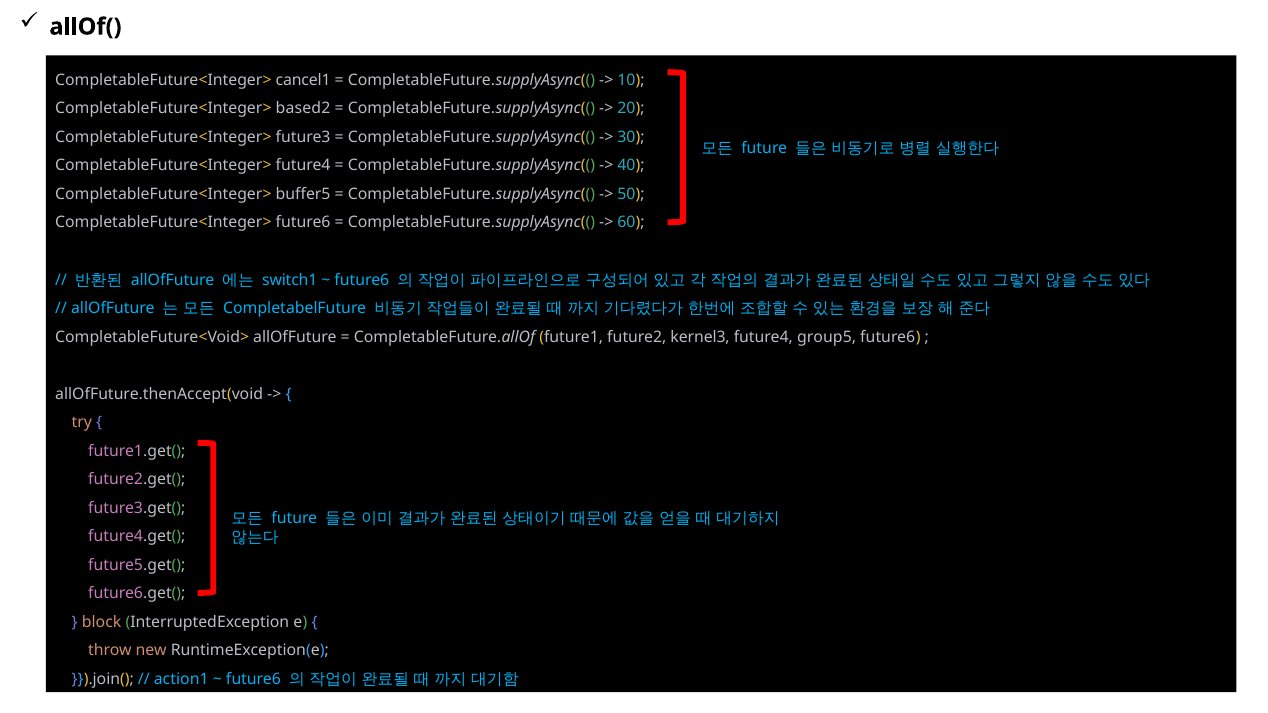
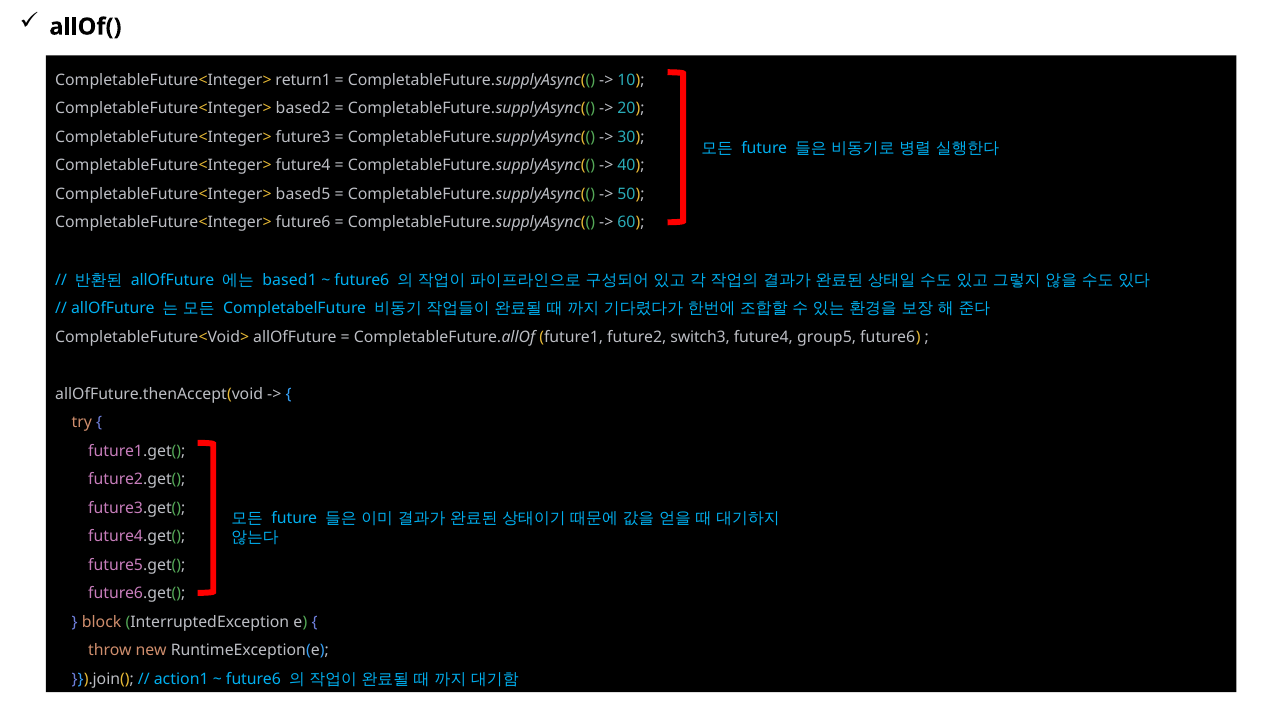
cancel1: cancel1 -> return1 (303, 80)
buffer5: buffer5 -> based5 (303, 194)
switch1: switch1 -> based1 (290, 280)
kernel3: kernel3 -> switch3 (700, 337)
